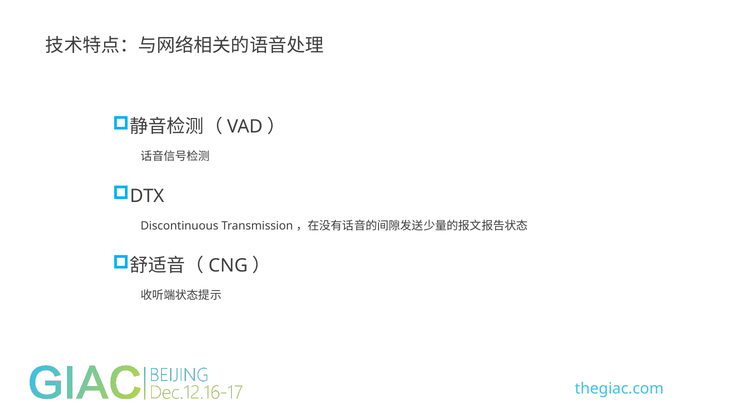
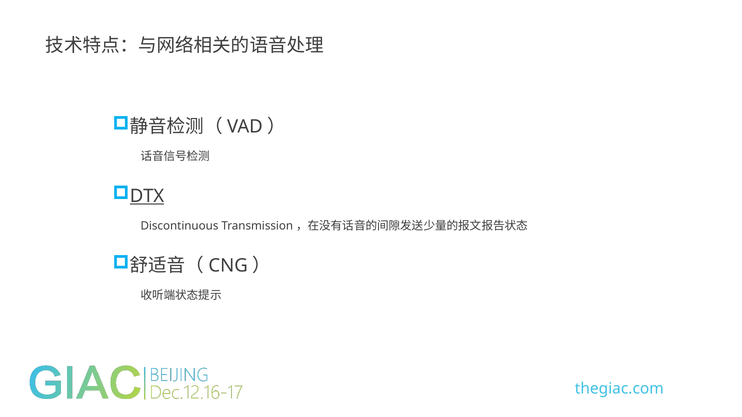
DTX underline: none -> present (147, 196)
